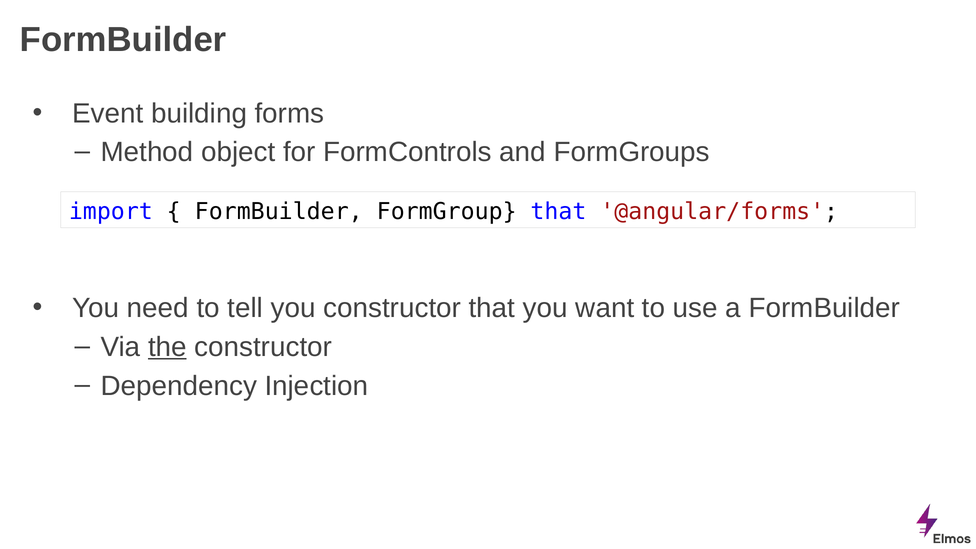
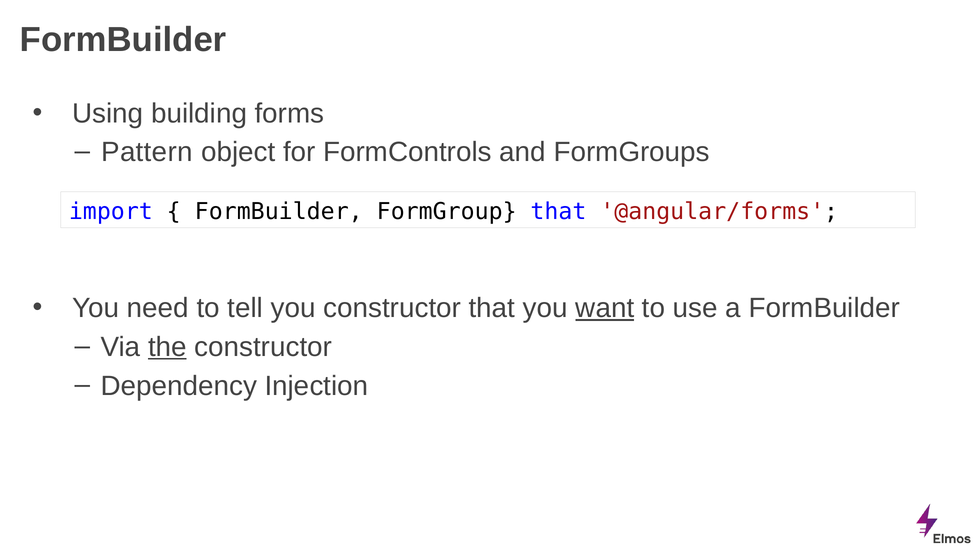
Event: Event -> Using (108, 113)
Method: Method -> Pattern (147, 152)
want underline: none -> present (605, 308)
